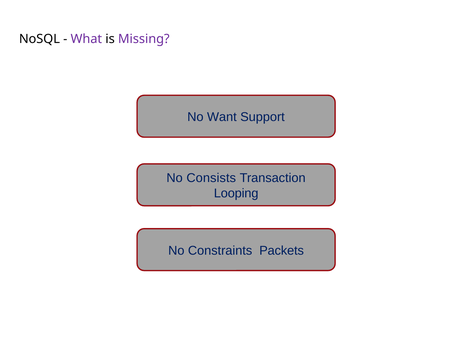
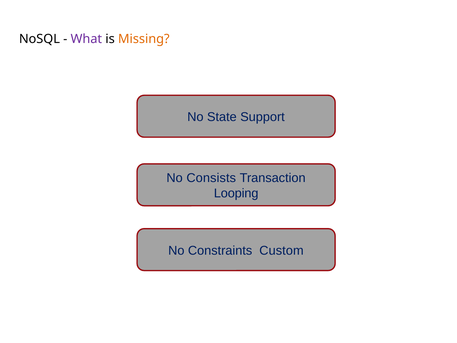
Missing colour: purple -> orange (144, 39)
Want: Want -> State (222, 117)
Packets: Packets -> Custom (281, 250)
